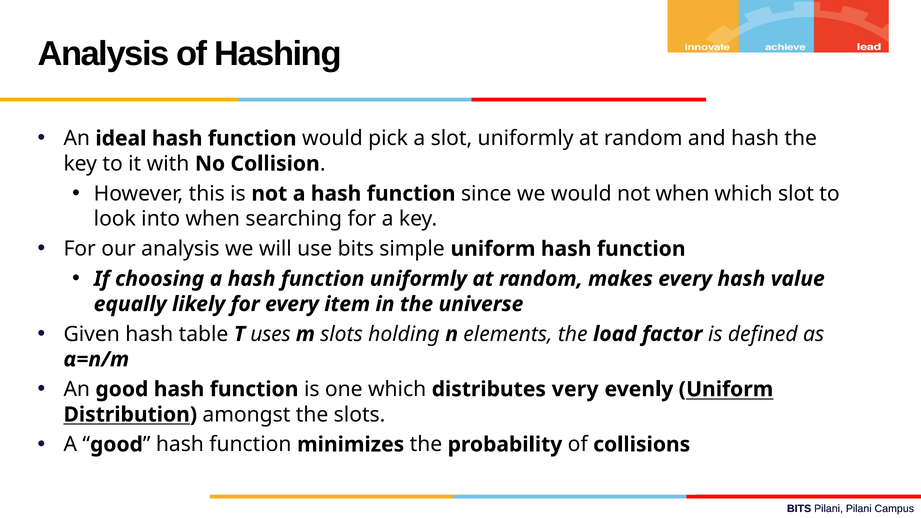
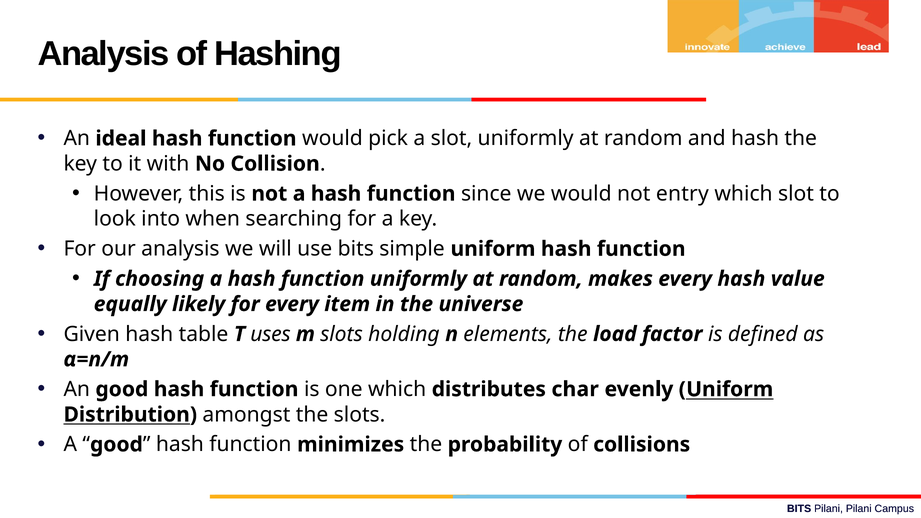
not when: when -> entry (682, 194)
very: very -> char (575, 389)
